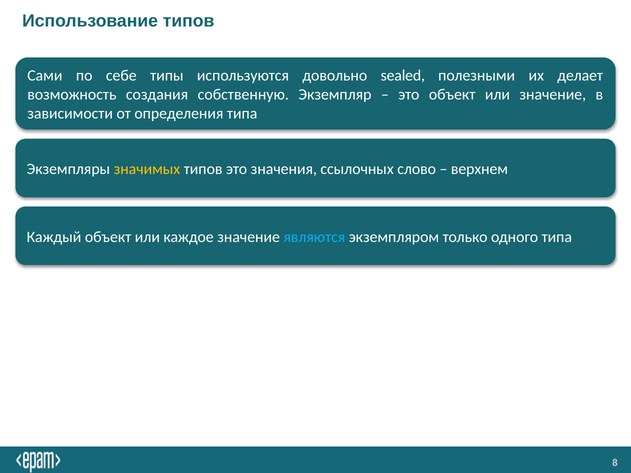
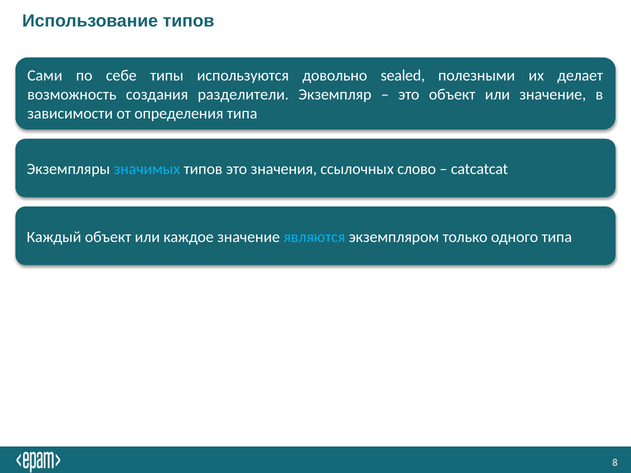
собственную: собственную -> разделители (243, 95)
значимых colour: yellow -> light blue (147, 169)
верхнем: верхнем -> catcatcat (479, 169)
